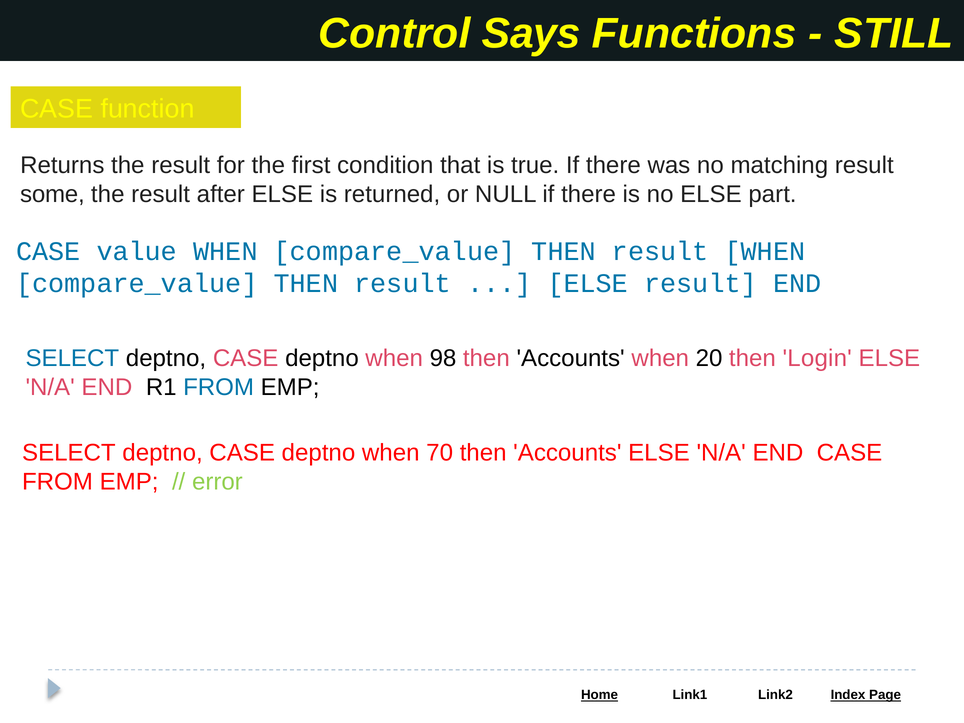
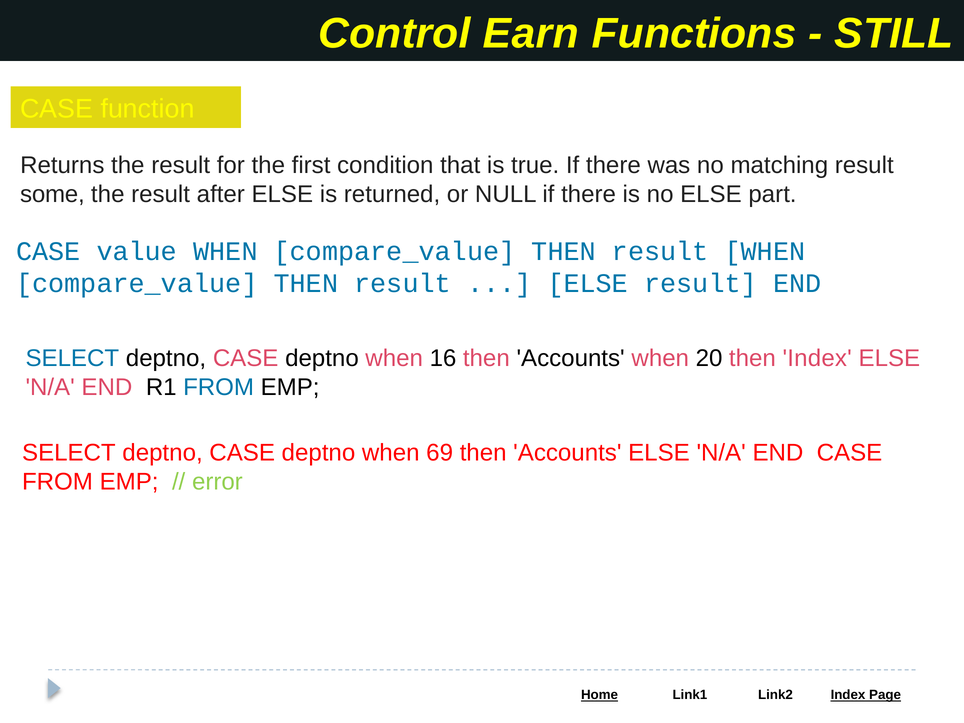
Says: Says -> Earn (531, 33)
98: 98 -> 16 (443, 358)
then Login: Login -> Index (817, 358)
70: 70 -> 69 (440, 453)
